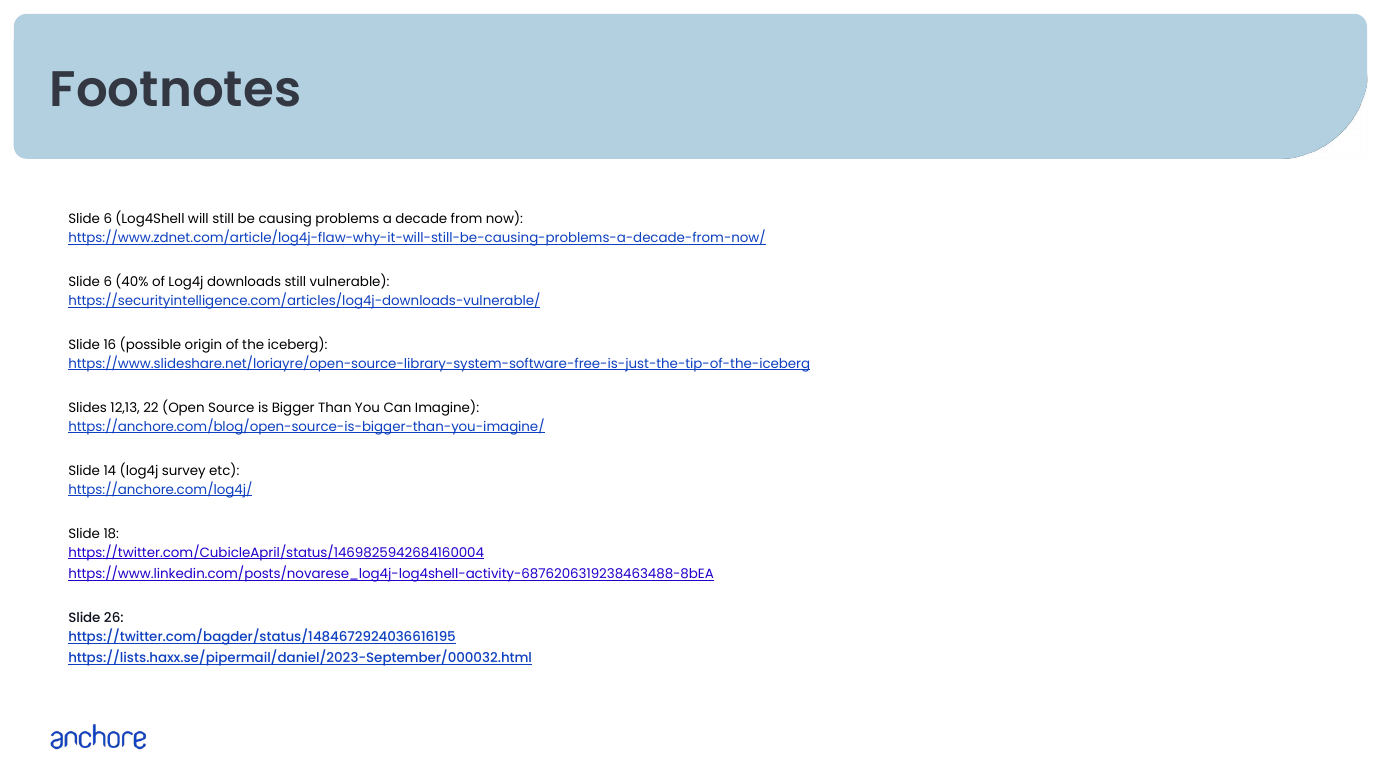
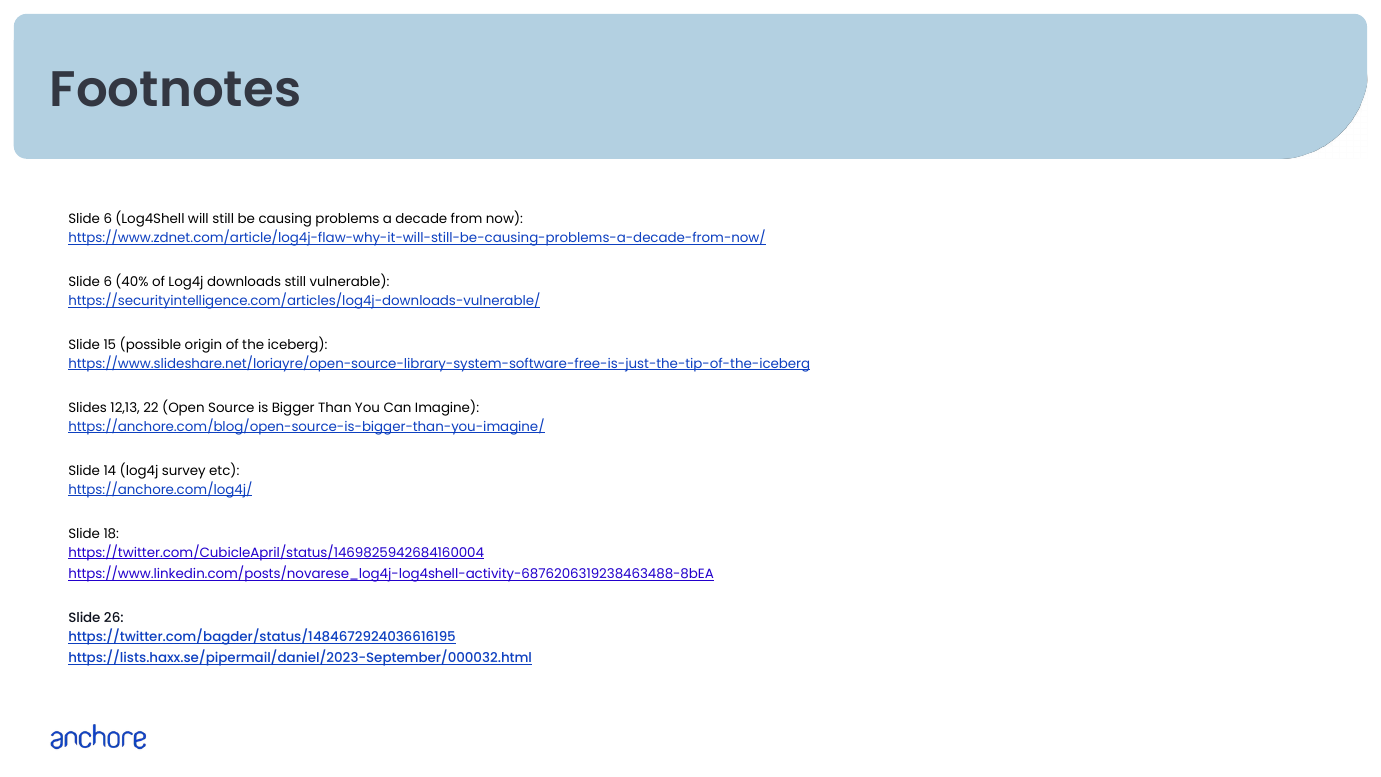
16: 16 -> 15 (110, 345)
